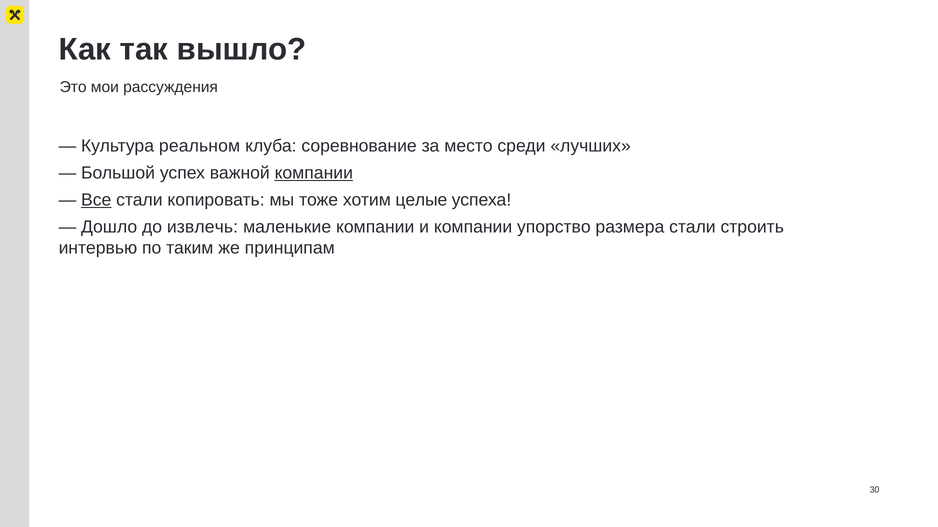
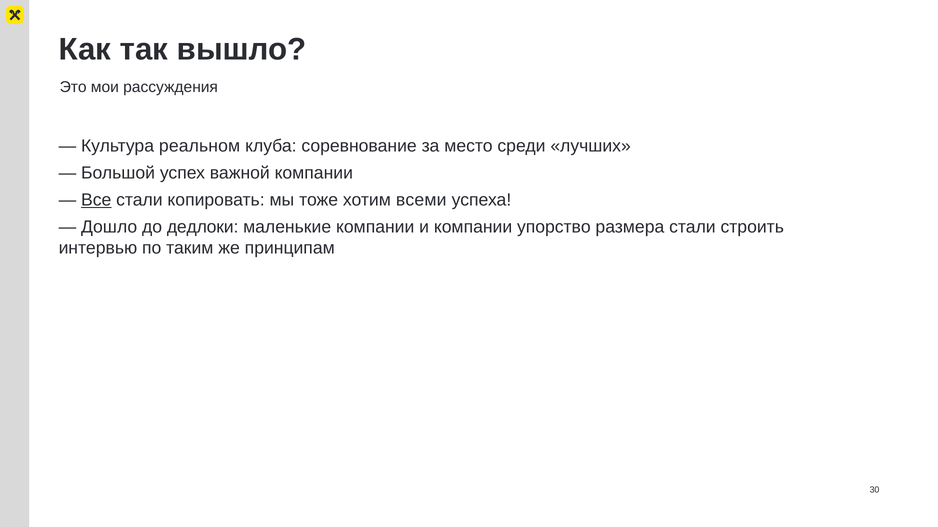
компании underline: present -> none (314, 173)
целые: целые -> всеми (421, 200)
извлечь: извлечь -> дедлоки (203, 227)
